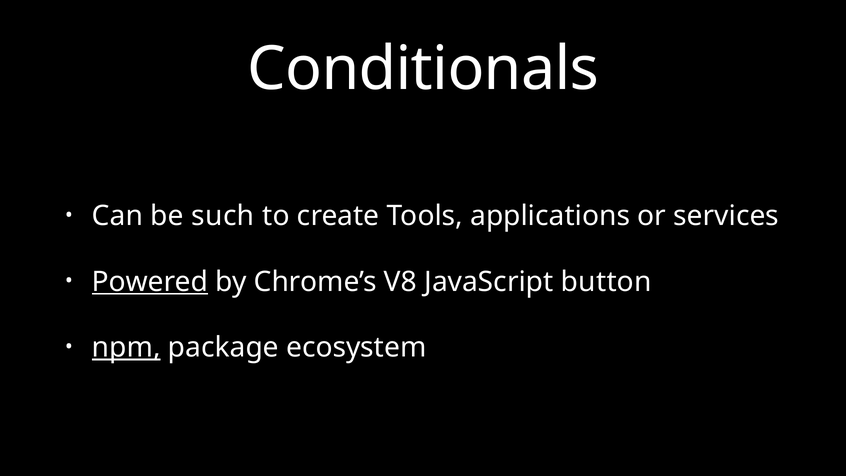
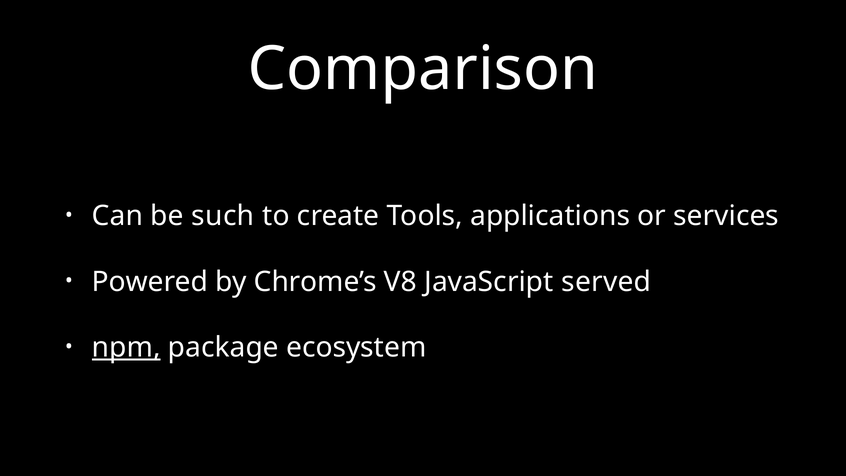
Conditionals: Conditionals -> Comparison (423, 69)
Powered underline: present -> none (150, 282)
button: button -> served (606, 282)
